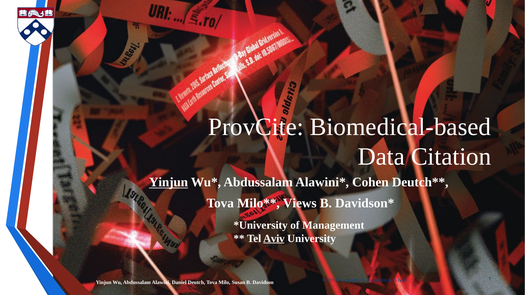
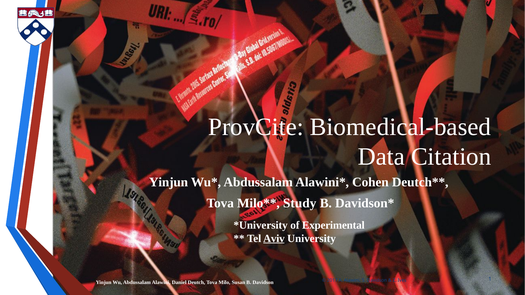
Yinjun underline: present -> none (169, 182)
Views: Views -> Study (300, 203)
Management: Management -> Experimental (333, 226)
